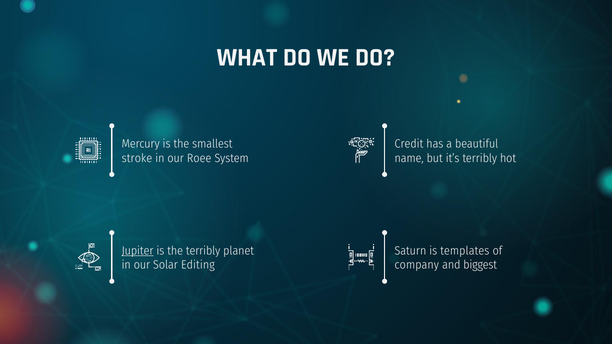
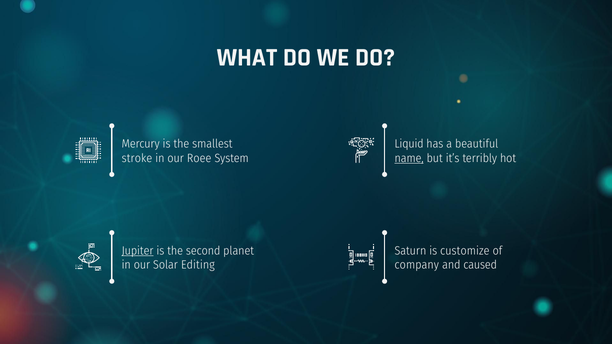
Credit: Credit -> Liquid (409, 144)
name underline: none -> present (409, 158)
the terribly: terribly -> second (203, 251)
templates: templates -> customize (465, 251)
biggest: biggest -> caused (480, 265)
